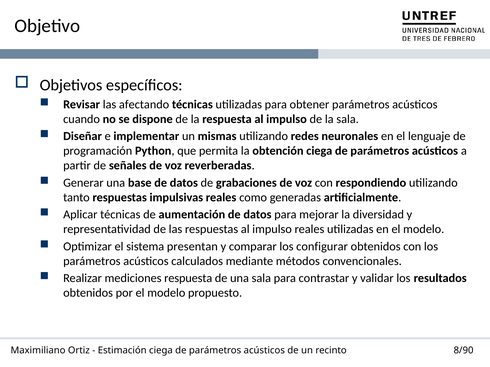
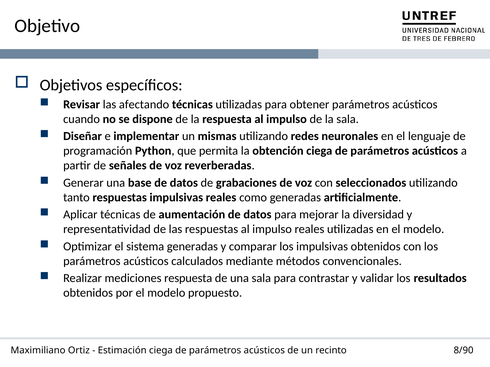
respondiendo: respondiendo -> seleccionados (371, 183)
sistema presentan: presentan -> generadas (192, 247)
los configurar: configurar -> impulsivas (322, 247)
